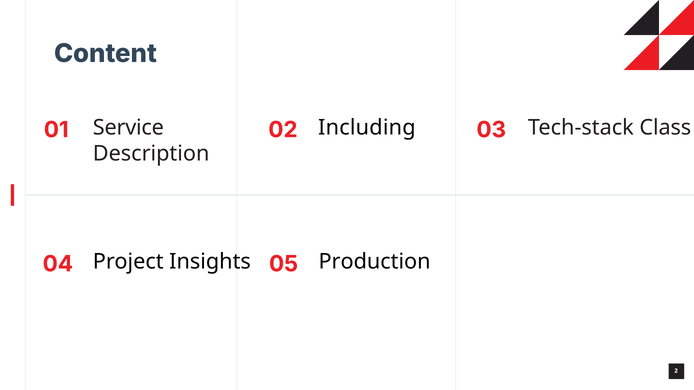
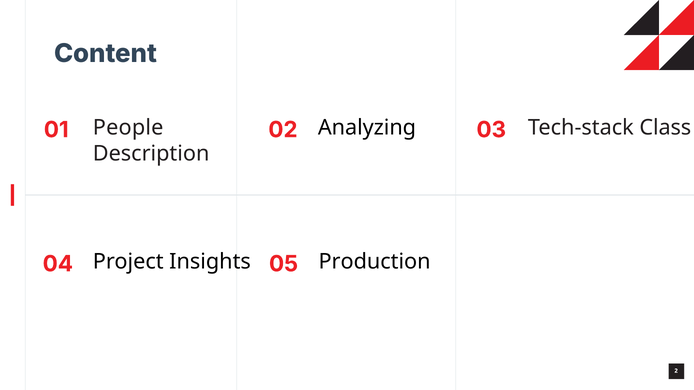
Service: Service -> People (128, 128)
Including: Including -> Analyzing (367, 128)
